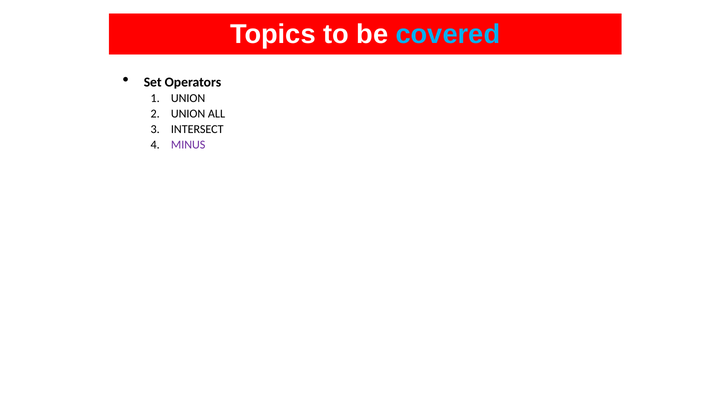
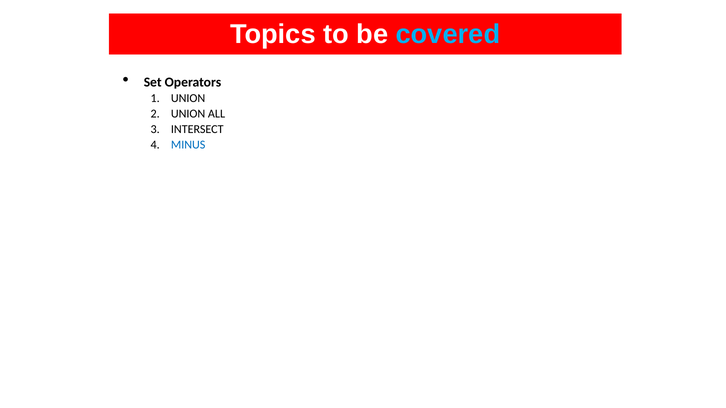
MINUS colour: purple -> blue (188, 145)
